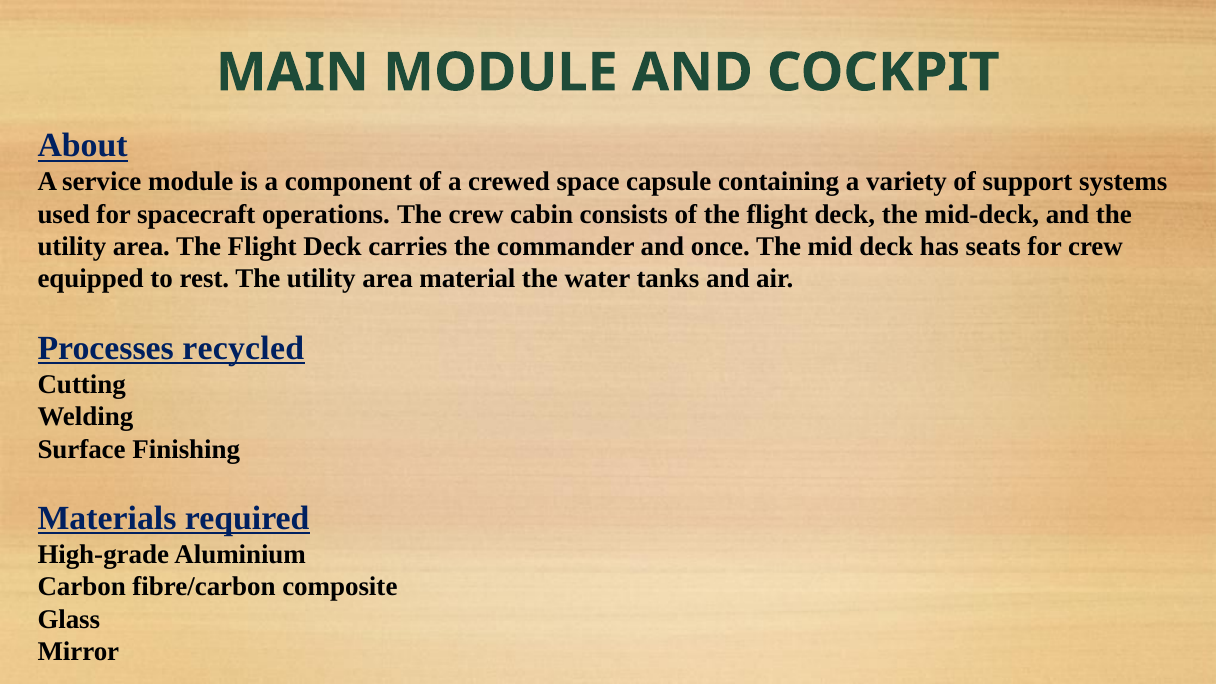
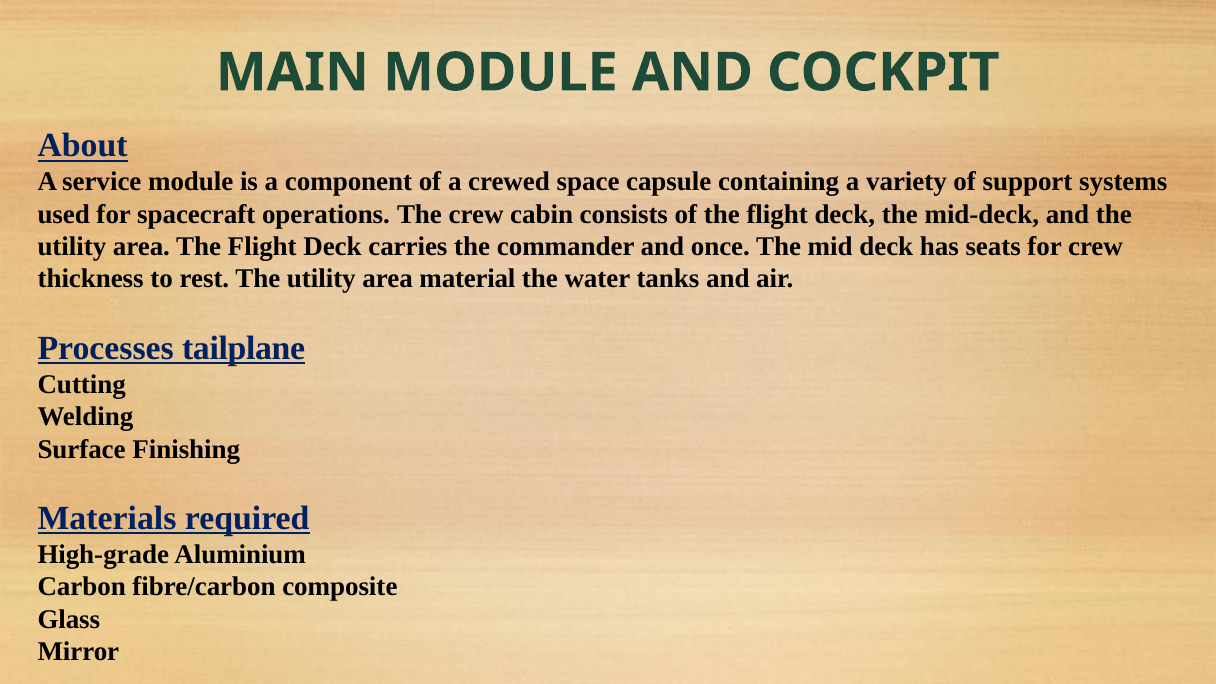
equipped: equipped -> thickness (91, 279)
recycled: recycled -> tailplane (244, 348)
